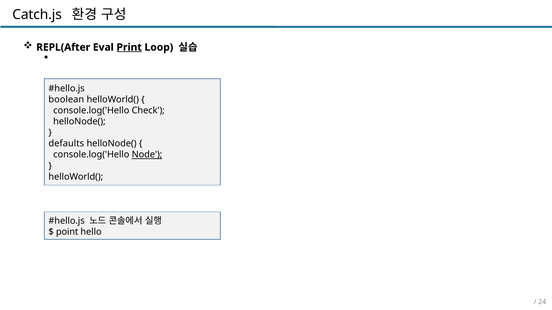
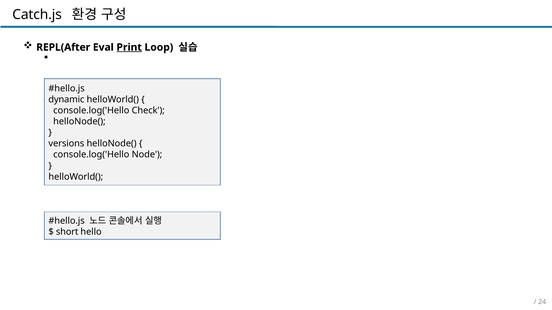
boolean: boolean -> dynamic (66, 100)
defaults: defaults -> versions (66, 144)
Node underline: present -> none (147, 155)
point: point -> short (67, 232)
